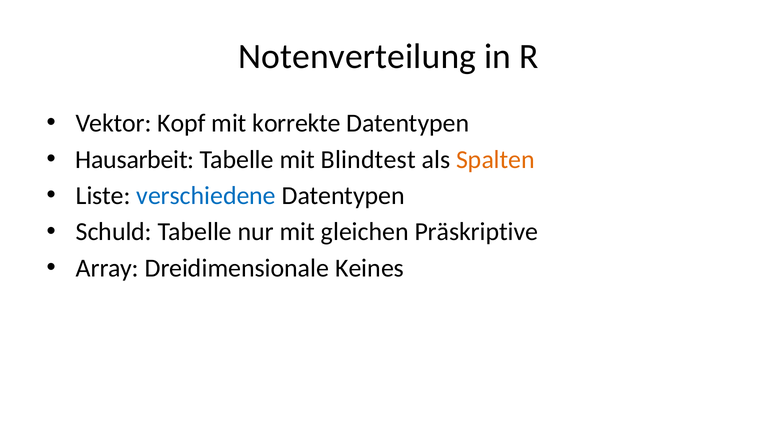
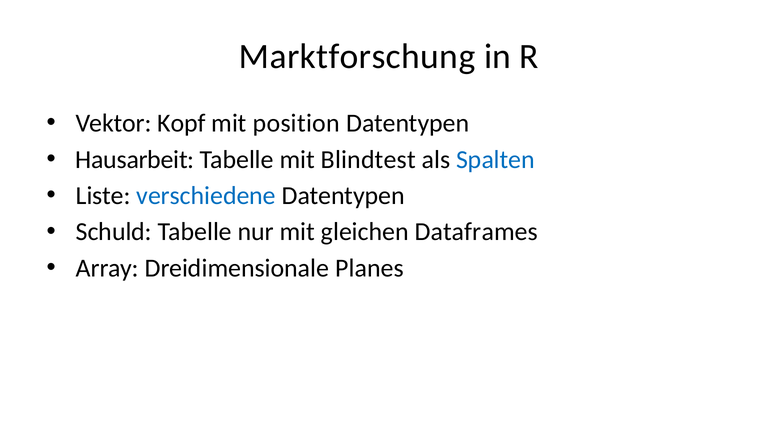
Notenverteilung: Notenverteilung -> Marktforschung (357, 56)
korrekte: korrekte -> position (296, 123)
Spalten colour: orange -> blue (495, 159)
Präskriptive: Präskriptive -> Dataframes (476, 232)
Keines: Keines -> Planes (370, 268)
